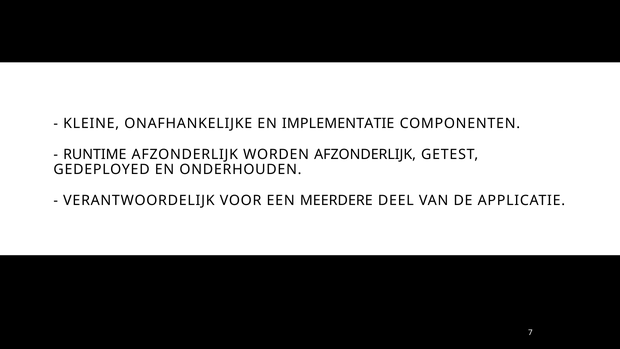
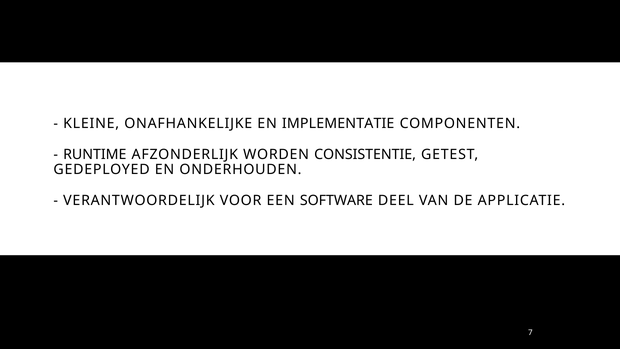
WORDEN AFZONDERLIJK: AFZONDERLIJK -> CONSISTENTIE (365, 154)
MEERDERE: MEERDERE -> SOFTWARE (336, 200)
